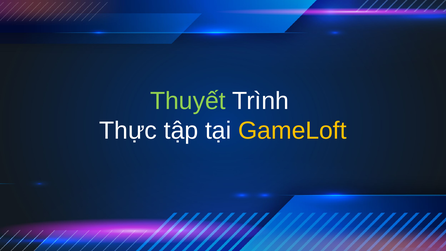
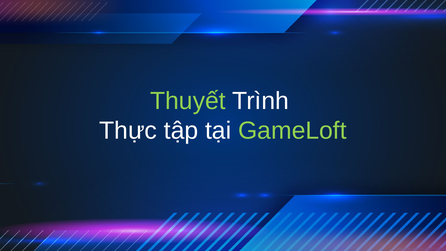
GameLoft colour: yellow -> light green (292, 131)
